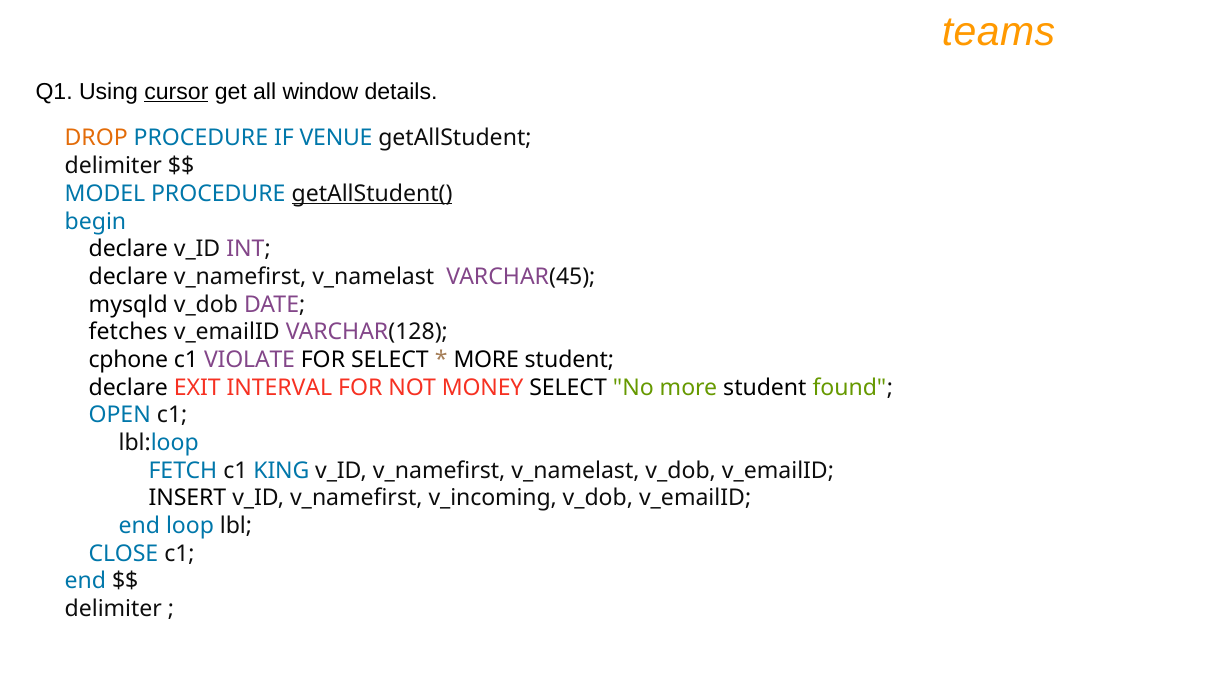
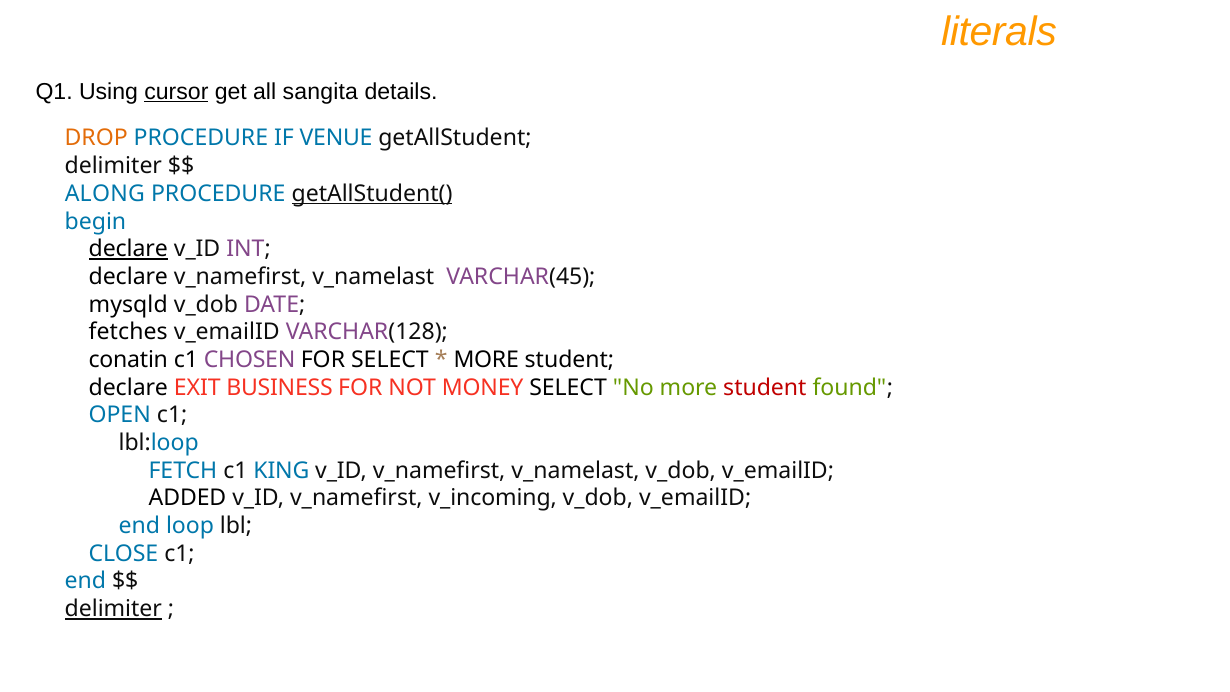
teams: teams -> literals (999, 32)
window: window -> sangita (320, 92)
MODEL: MODEL -> ALONG (105, 194)
declare underline: none -> present (128, 249)
cphone: cphone -> conatin (128, 360)
VIOLATE: VIOLATE -> CHOSEN (250, 360)
INTERVAL: INTERVAL -> BUSINESS (280, 387)
student colour: black -> red (765, 387)
INSERT: INSERT -> ADDED (187, 498)
delimiter underline: none -> present (113, 609)
